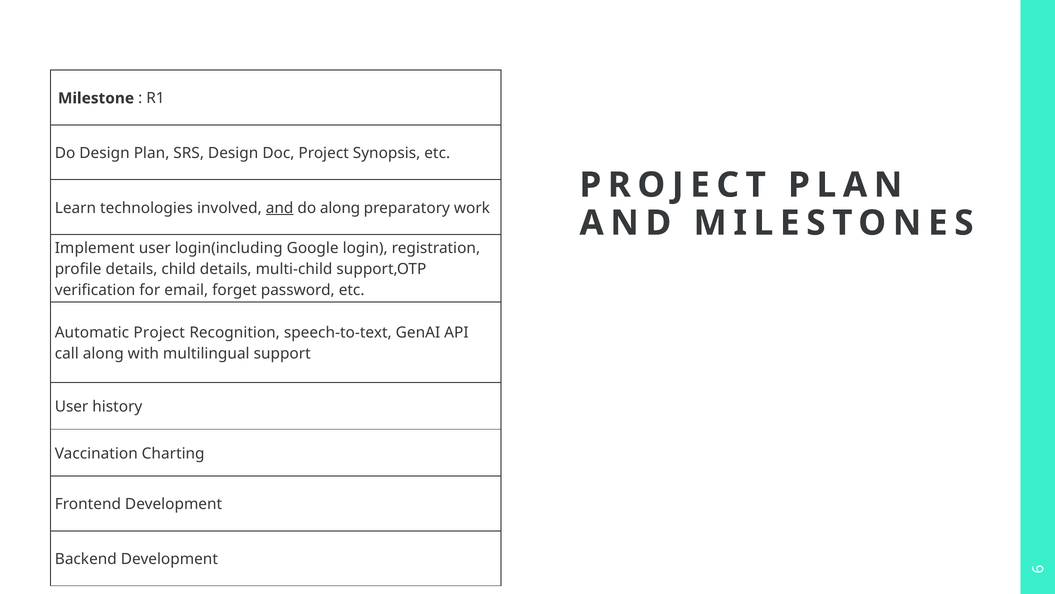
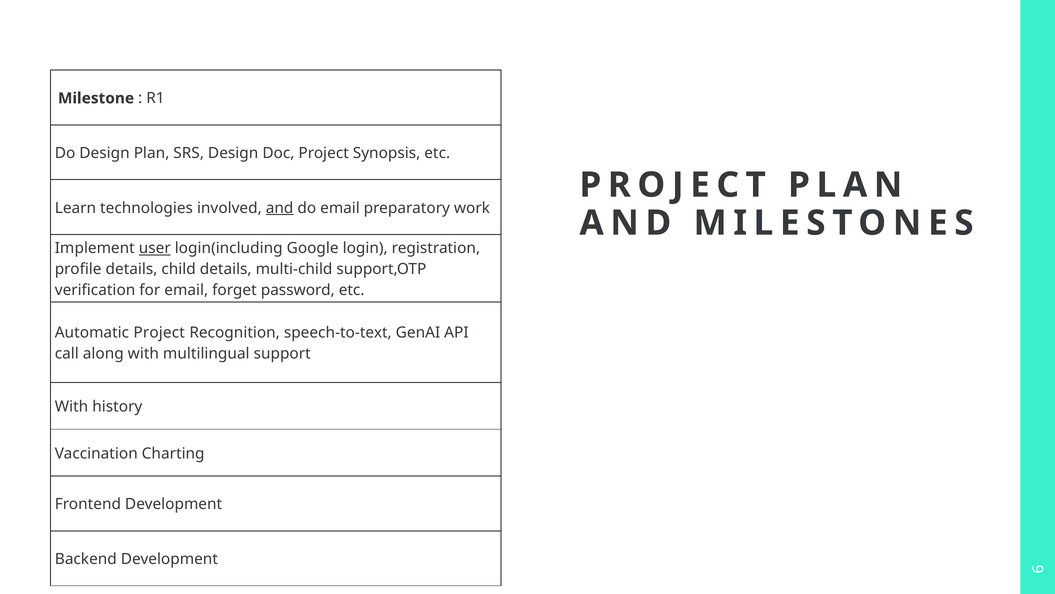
do along: along -> email (340, 208)
user underline: none -> present (155, 248)
User: User -> With (72, 406)
